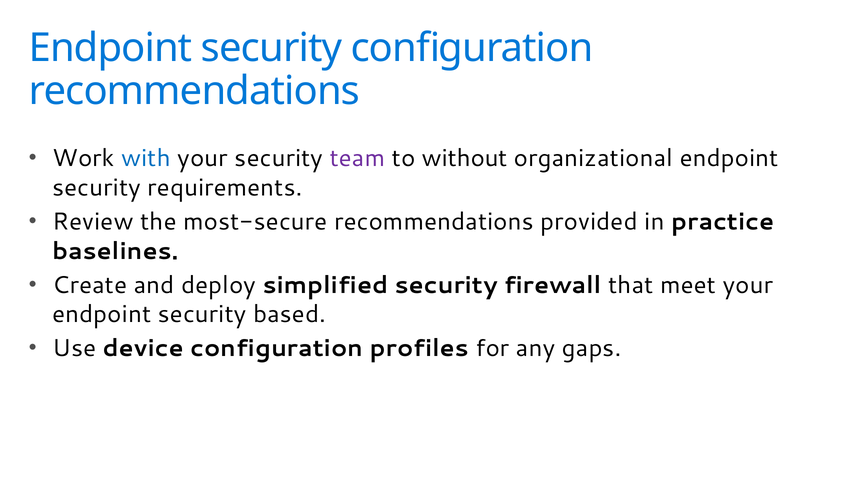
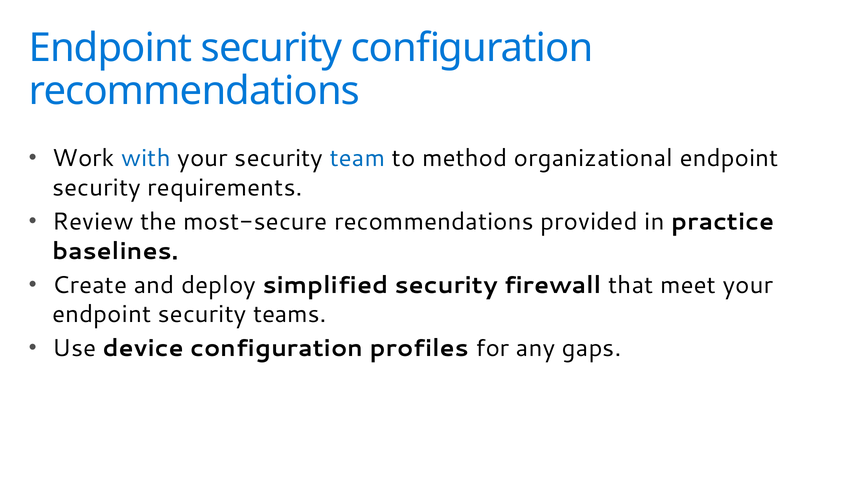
team colour: purple -> blue (357, 158)
without: without -> method (465, 158)
based: based -> teams (290, 314)
